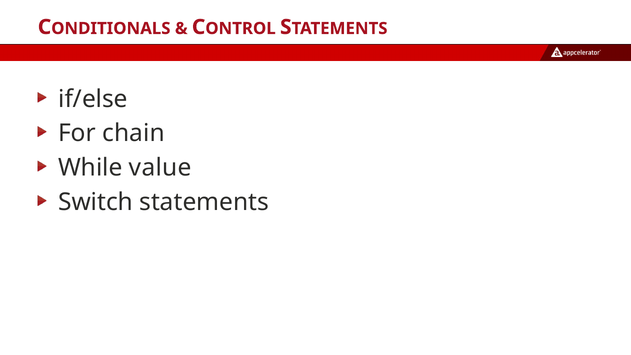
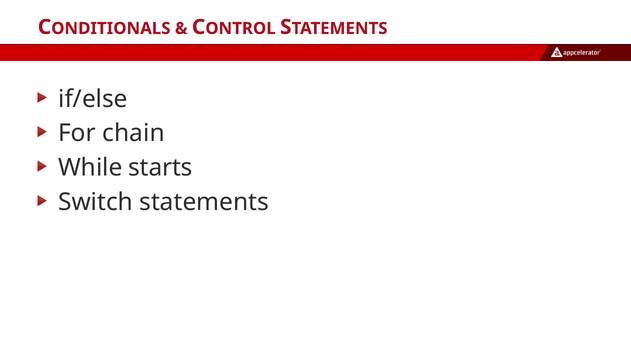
value: value -> starts (160, 168)
